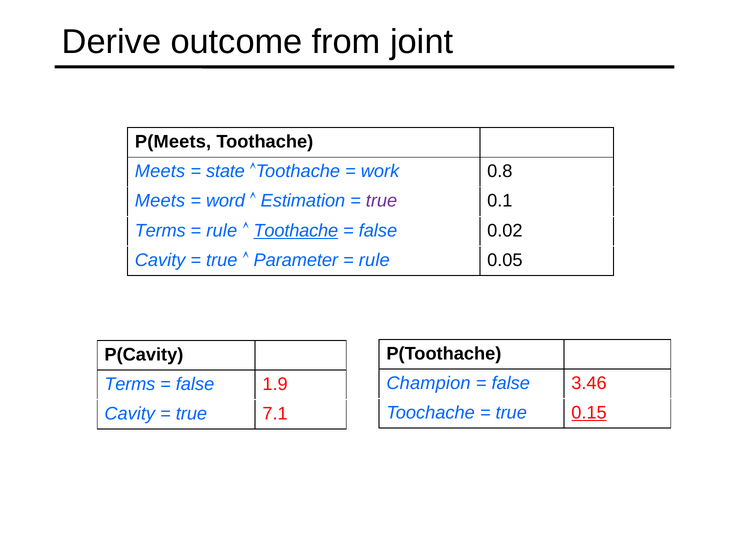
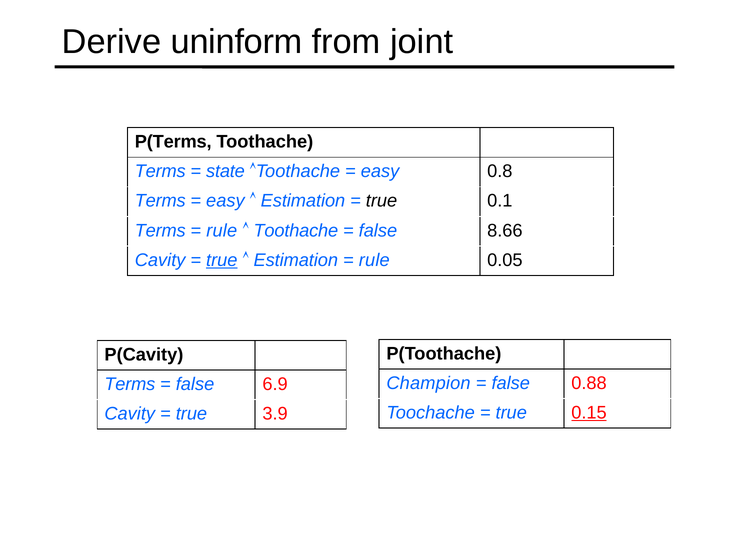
outcome: outcome -> uninform (237, 42)
P(Meets: P(Meets -> P(Terms (173, 142)
Meets: Meets -> Terms (160, 171)
work: work -> easy (380, 171)
Meets: Meets -> Terms (160, 201)
word: word -> easy (225, 201)
true colour: purple -> black (382, 201)
Toothache underline: present -> none (296, 230)
0.02: 0.02 -> 8.66 (505, 230)
true underline: none -> present (222, 260)
Parameter: Parameter -> Estimation (296, 260)
3.46: 3.46 -> 0.88 (589, 383)
1.9: 1.9 -> 6.9 (275, 384)
7.1: 7.1 -> 3.9 (275, 413)
